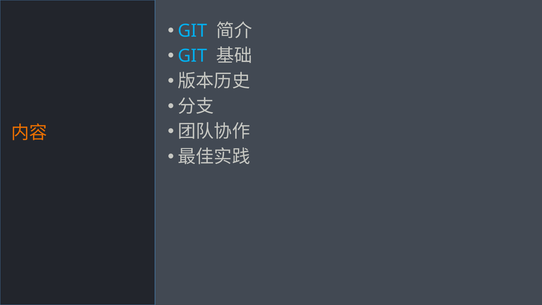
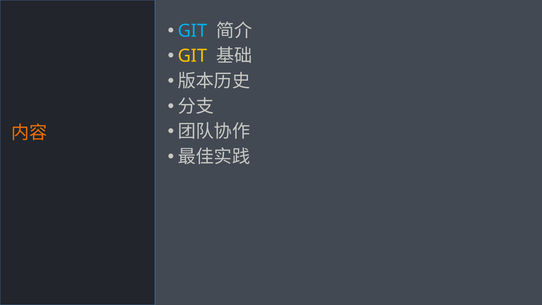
GIT colour: light blue -> yellow (192, 56)
